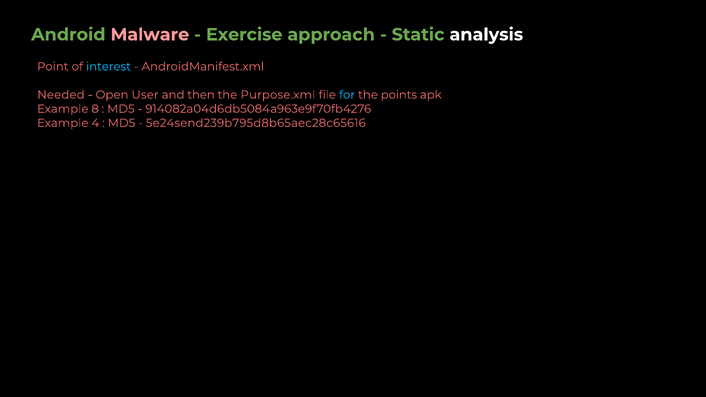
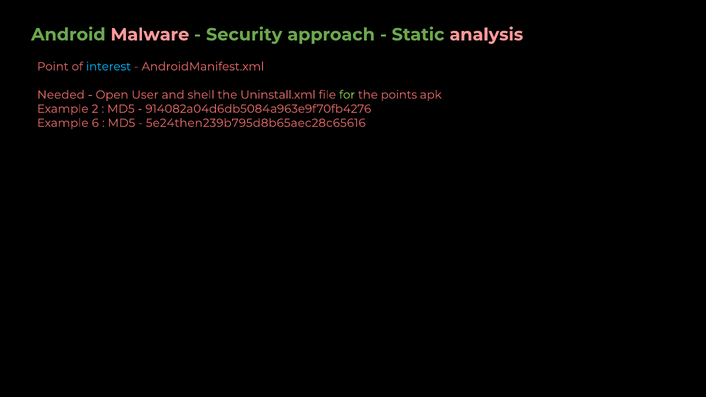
Exercise: Exercise -> Security (244, 35)
analysis colour: white -> pink (486, 35)
then: then -> shell (201, 95)
Purpose.xml: Purpose.xml -> Uninstall.xml (278, 95)
for colour: light blue -> light green (347, 95)
8: 8 -> 2 (95, 109)
4: 4 -> 6 (95, 123)
5e24send239b795d8b65aec28c65616: 5e24send239b795d8b65aec28c65616 -> 5e24then239b795d8b65aec28c65616 (256, 123)
